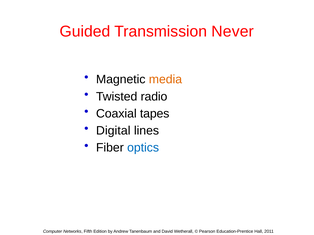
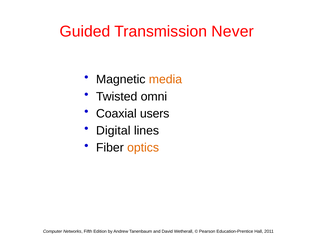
radio: radio -> omni (154, 97)
tapes: tapes -> users (155, 114)
optics colour: blue -> orange (143, 148)
